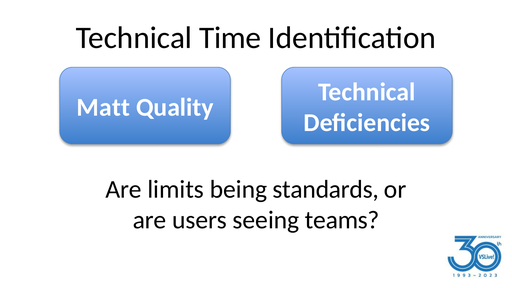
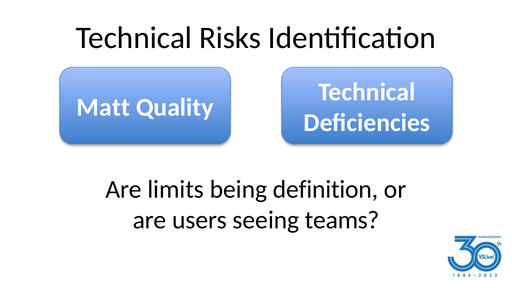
Time: Time -> Risks (230, 38)
standards: standards -> definition (326, 189)
